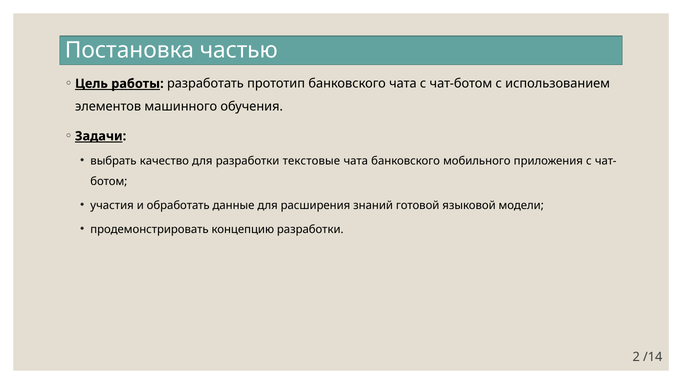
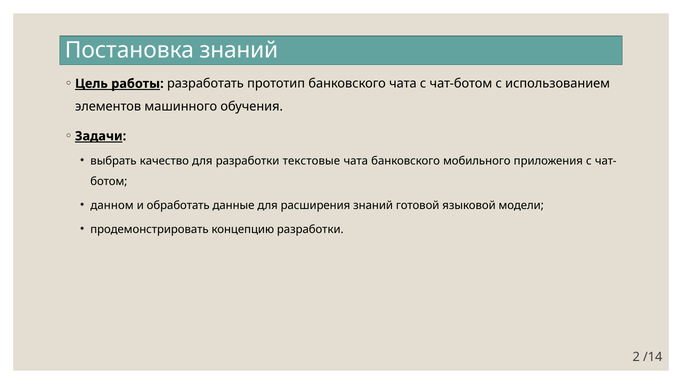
Постановка частью: частью -> знаний (239, 50)
участия: участия -> данном (112, 205)
